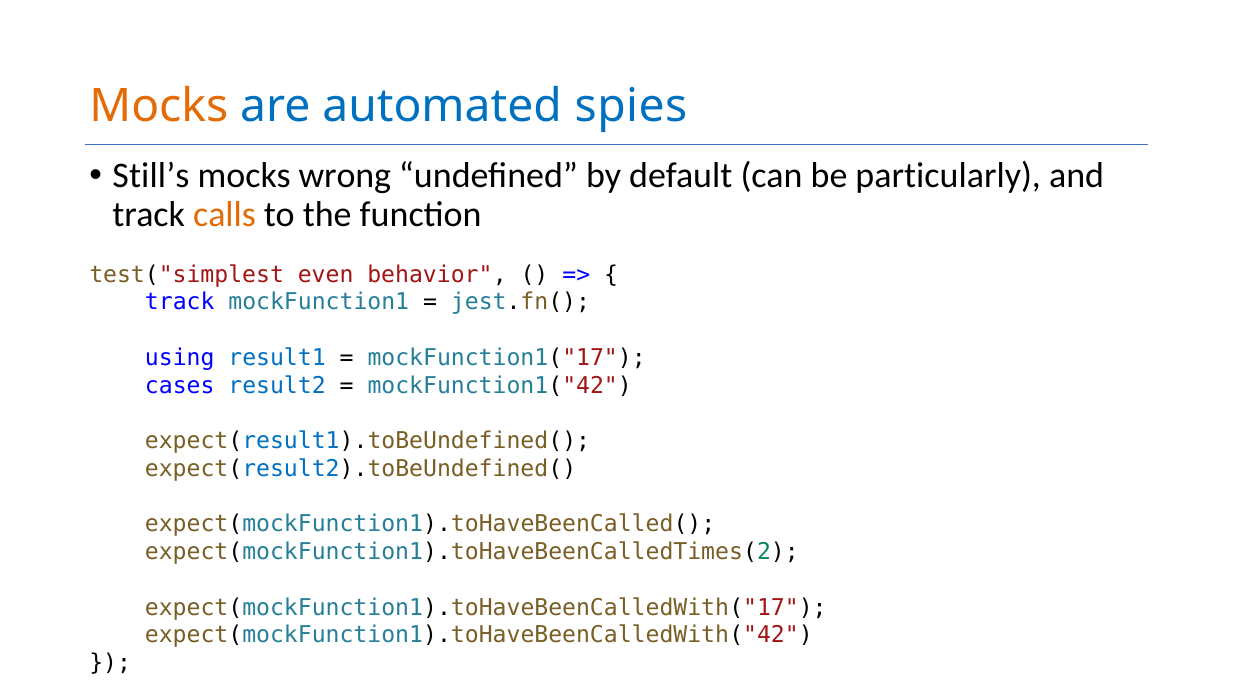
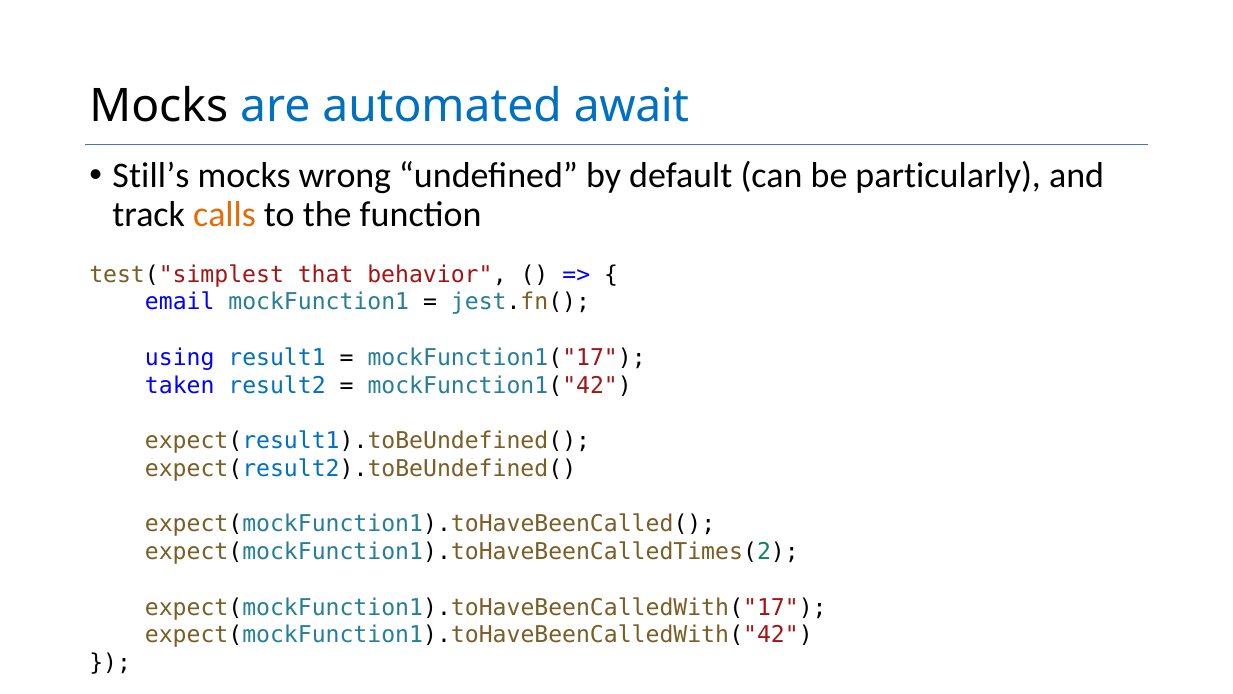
Mocks colour: orange -> black (159, 106)
spies: spies -> await (631, 106)
even: even -> that (326, 274)
track: track -> email (180, 302)
cases: cases -> taken (180, 385)
